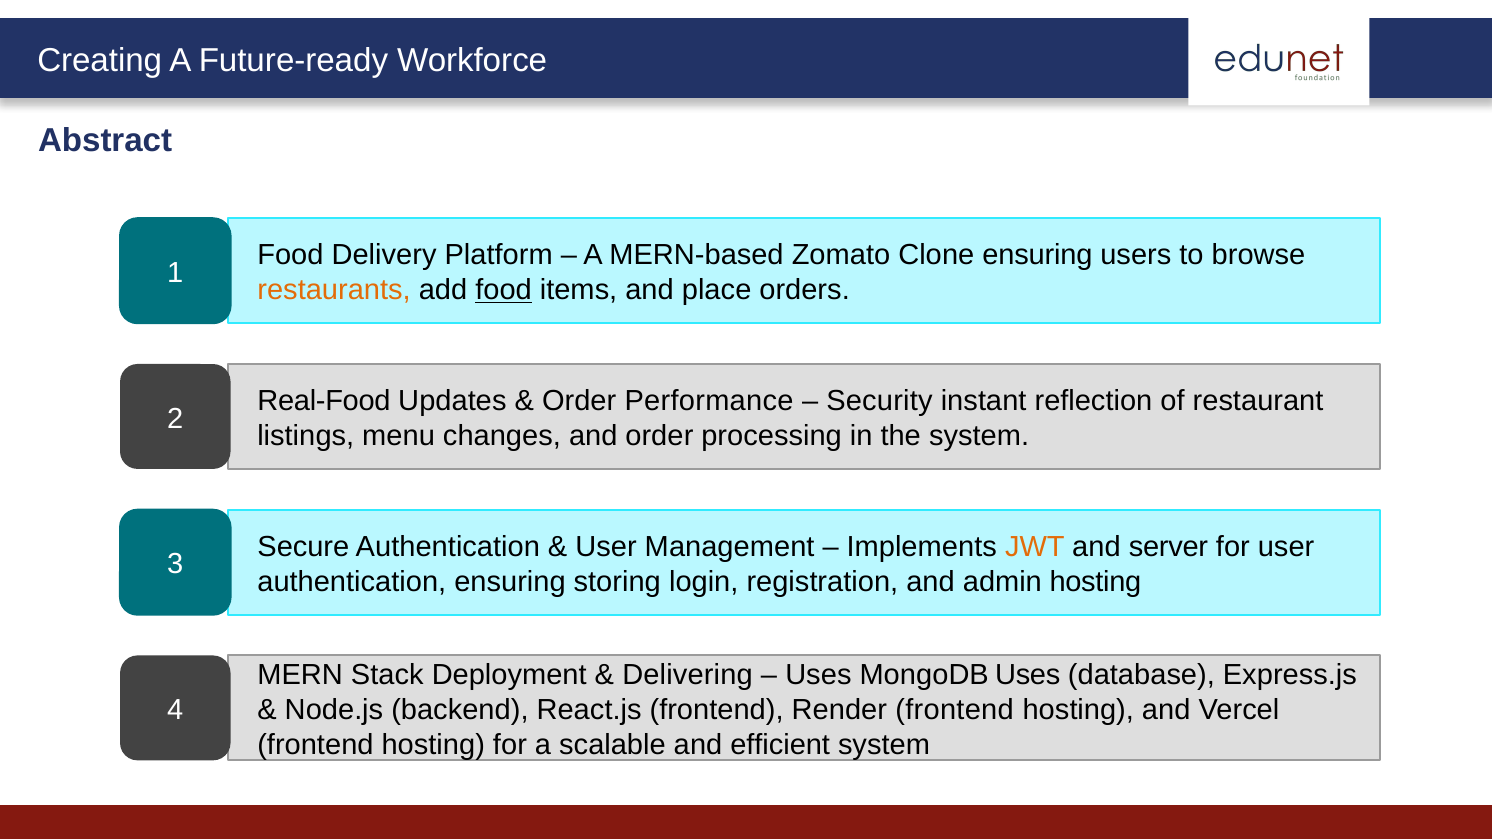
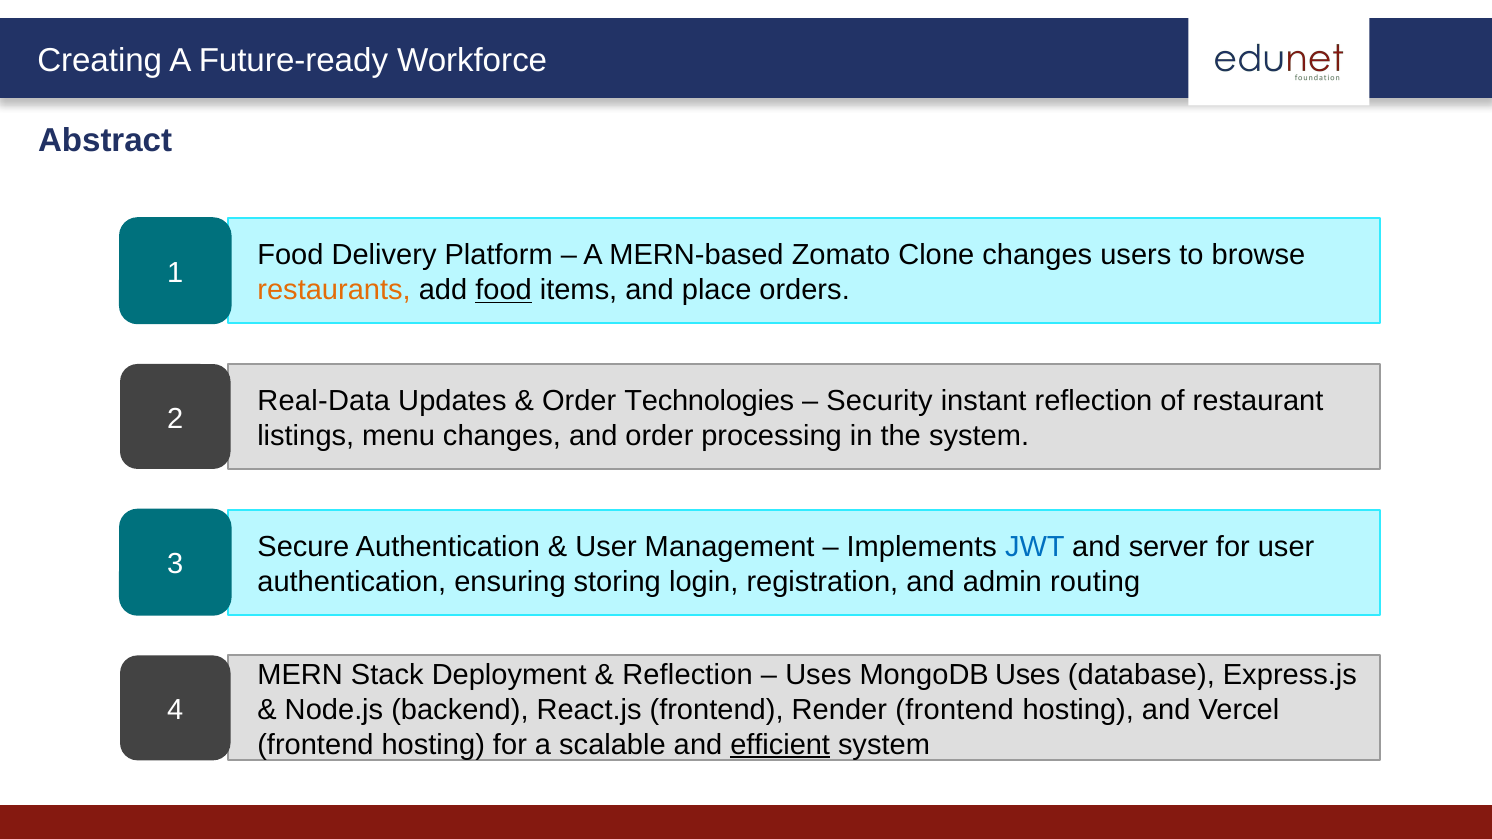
Clone ensuring: ensuring -> changes (1037, 255)
Real-Food: Real-Food -> Real-Data (324, 401)
Performance: Performance -> Technologies (709, 401)
JWT colour: orange -> blue (1035, 547)
admin hosting: hosting -> routing (1095, 582)
Delivering: Delivering -> Reflection (688, 675)
efficient underline: none -> present (780, 745)
